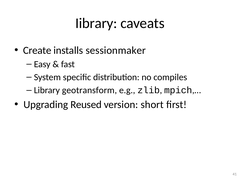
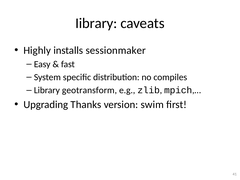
Create: Create -> Highly (37, 50)
Reused: Reused -> Thanks (86, 105)
short: short -> swim (152, 105)
